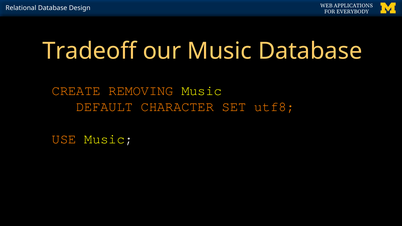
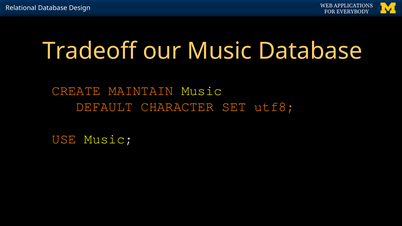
REMOVING: REMOVING -> MAINTAIN (141, 91)
